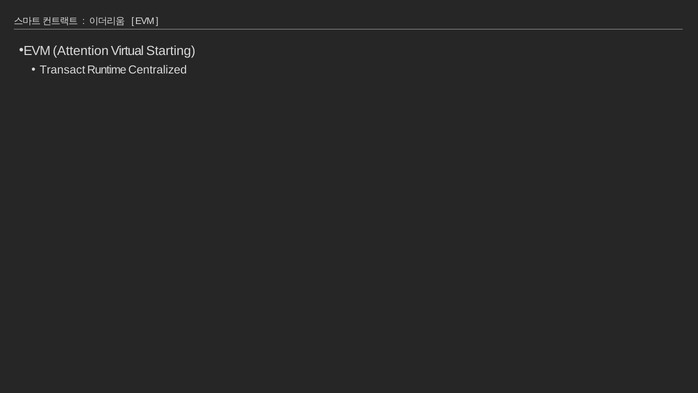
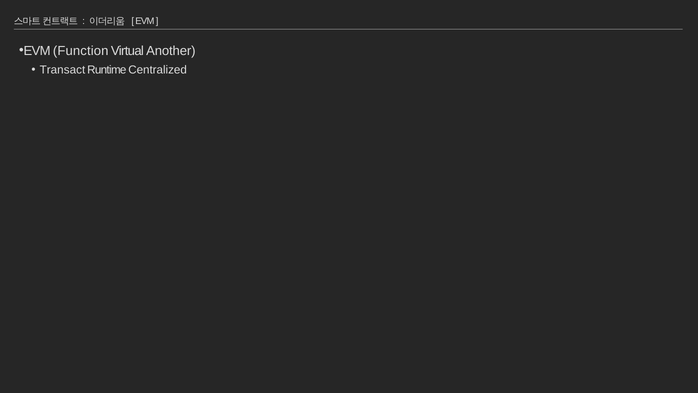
Attention: Attention -> Function (81, 51)
Starting: Starting -> Another (171, 51)
